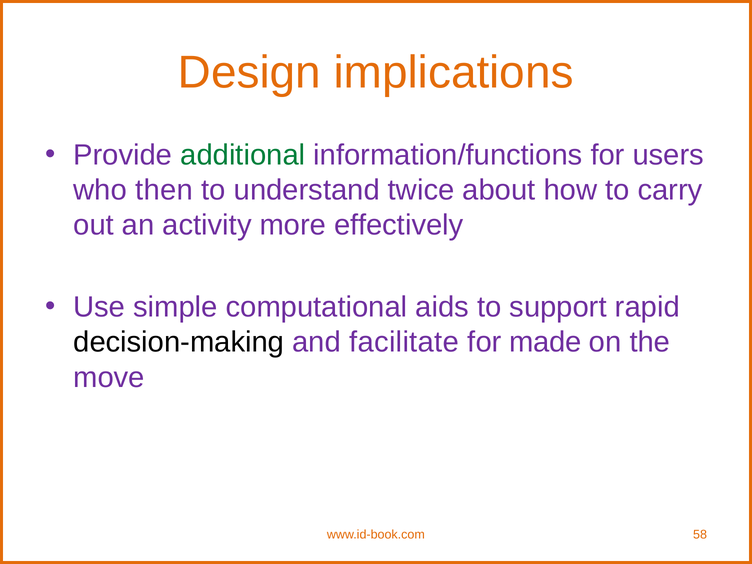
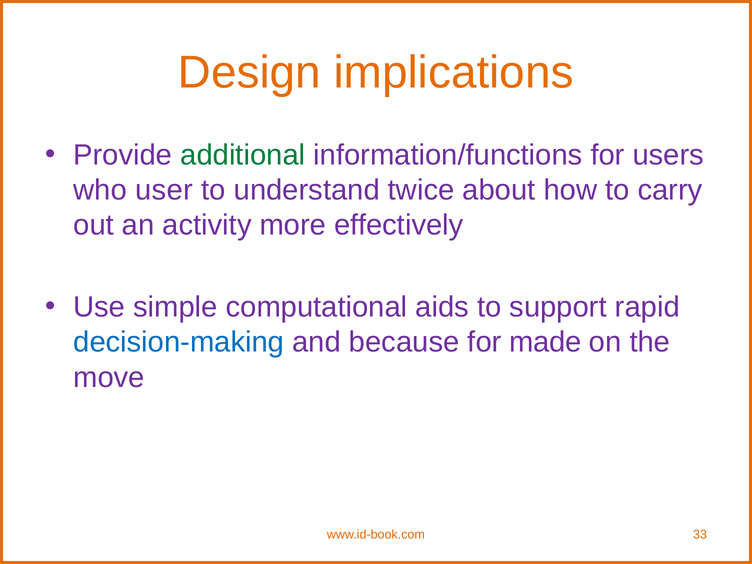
then: then -> user (164, 190)
decision-making colour: black -> blue (179, 342)
facilitate: facilitate -> because (404, 342)
58: 58 -> 33 (700, 535)
